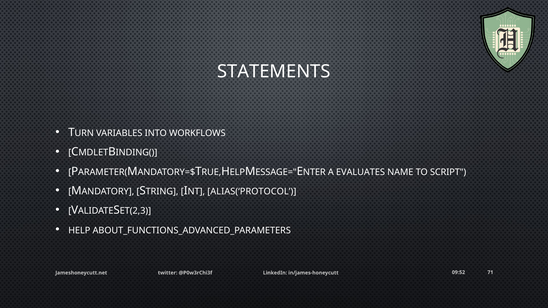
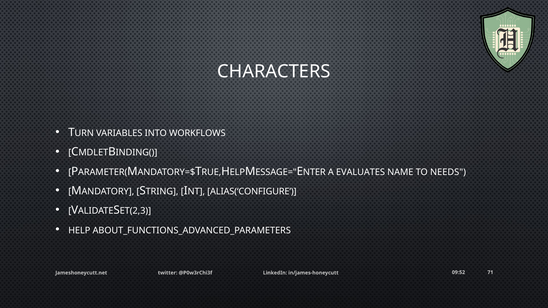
STATEMENTS: STATEMENTS -> CHARACTERS (274, 71)
SCRIPT: SCRIPT -> NEEDS (448, 172)
ALIAS(‘PROTOCOL: ALIAS(‘PROTOCOL -> ALIAS(‘CONFIGURE (252, 192)
